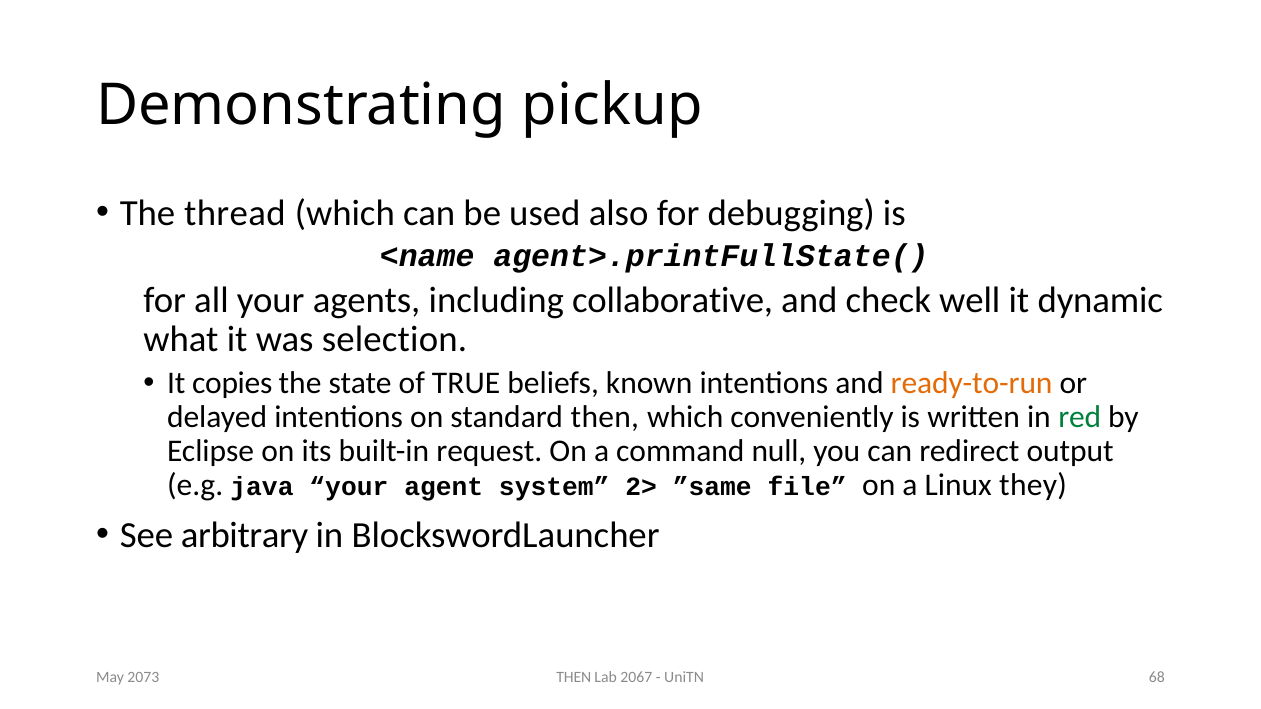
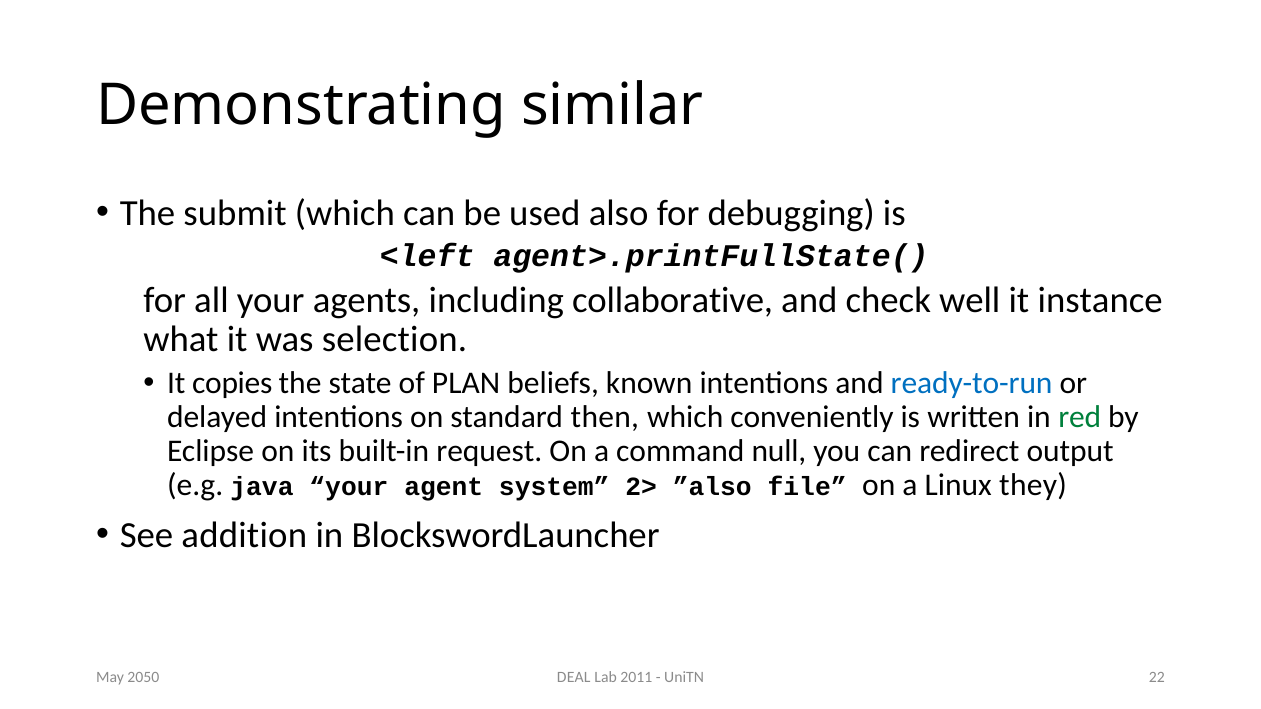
pickup: pickup -> similar (612, 106)
thread: thread -> submit (235, 213)
<name: <name -> <left (427, 257)
dynamic: dynamic -> instance (1100, 300)
TRUE: TRUE -> PLAN (466, 383)
ready-to-run colour: orange -> blue (972, 383)
”same: ”same -> ”also (712, 487)
arbitrary: arbitrary -> addition (244, 535)
THEN: THEN -> DEAL (574, 677)
2067: 2067 -> 2011 (636, 677)
68: 68 -> 22 (1157, 677)
2073: 2073 -> 2050 (143, 677)
